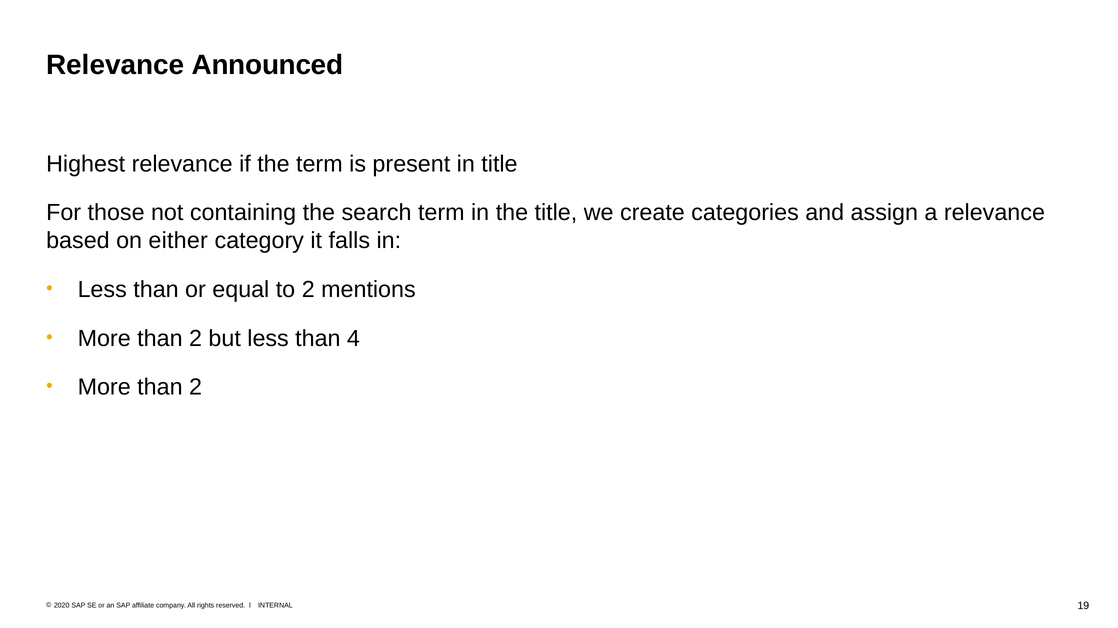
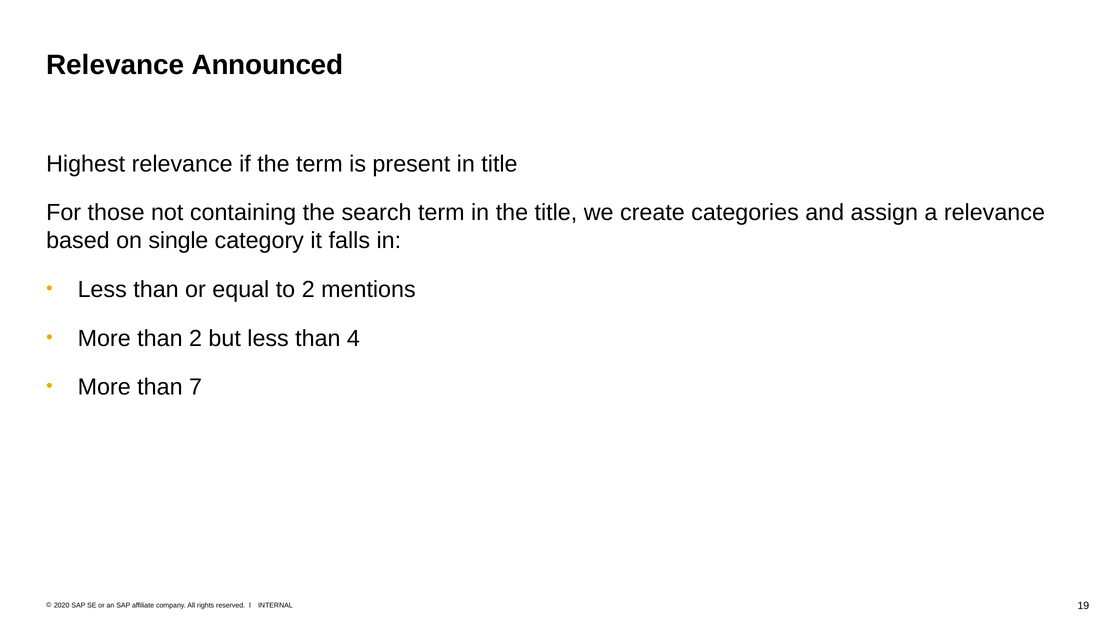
either: either -> single (178, 241)
2: 2 -> 7 (196, 388)
